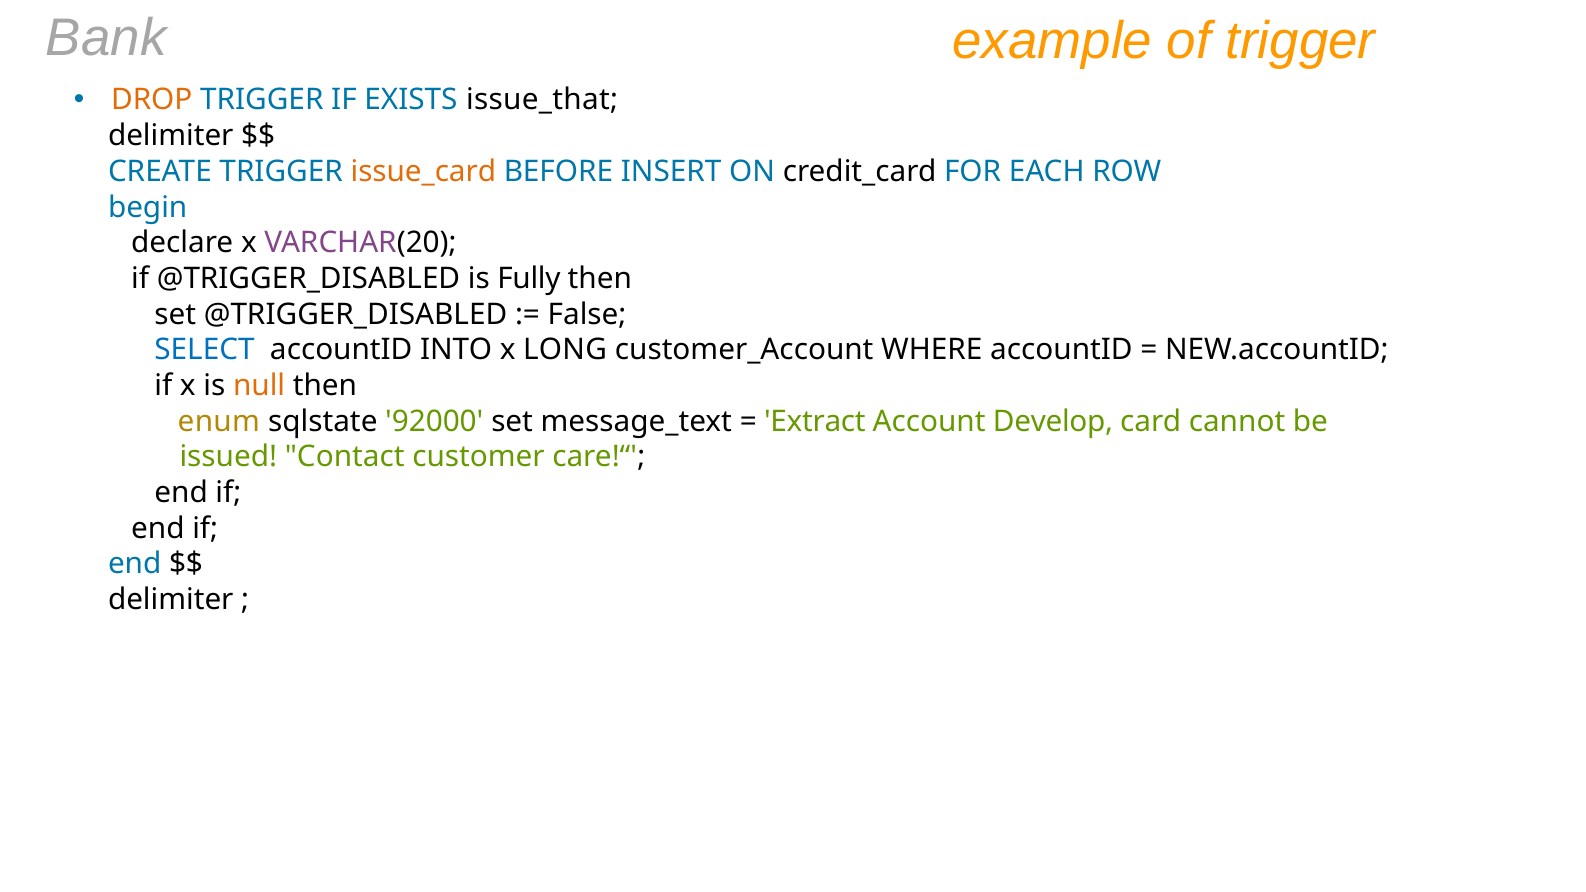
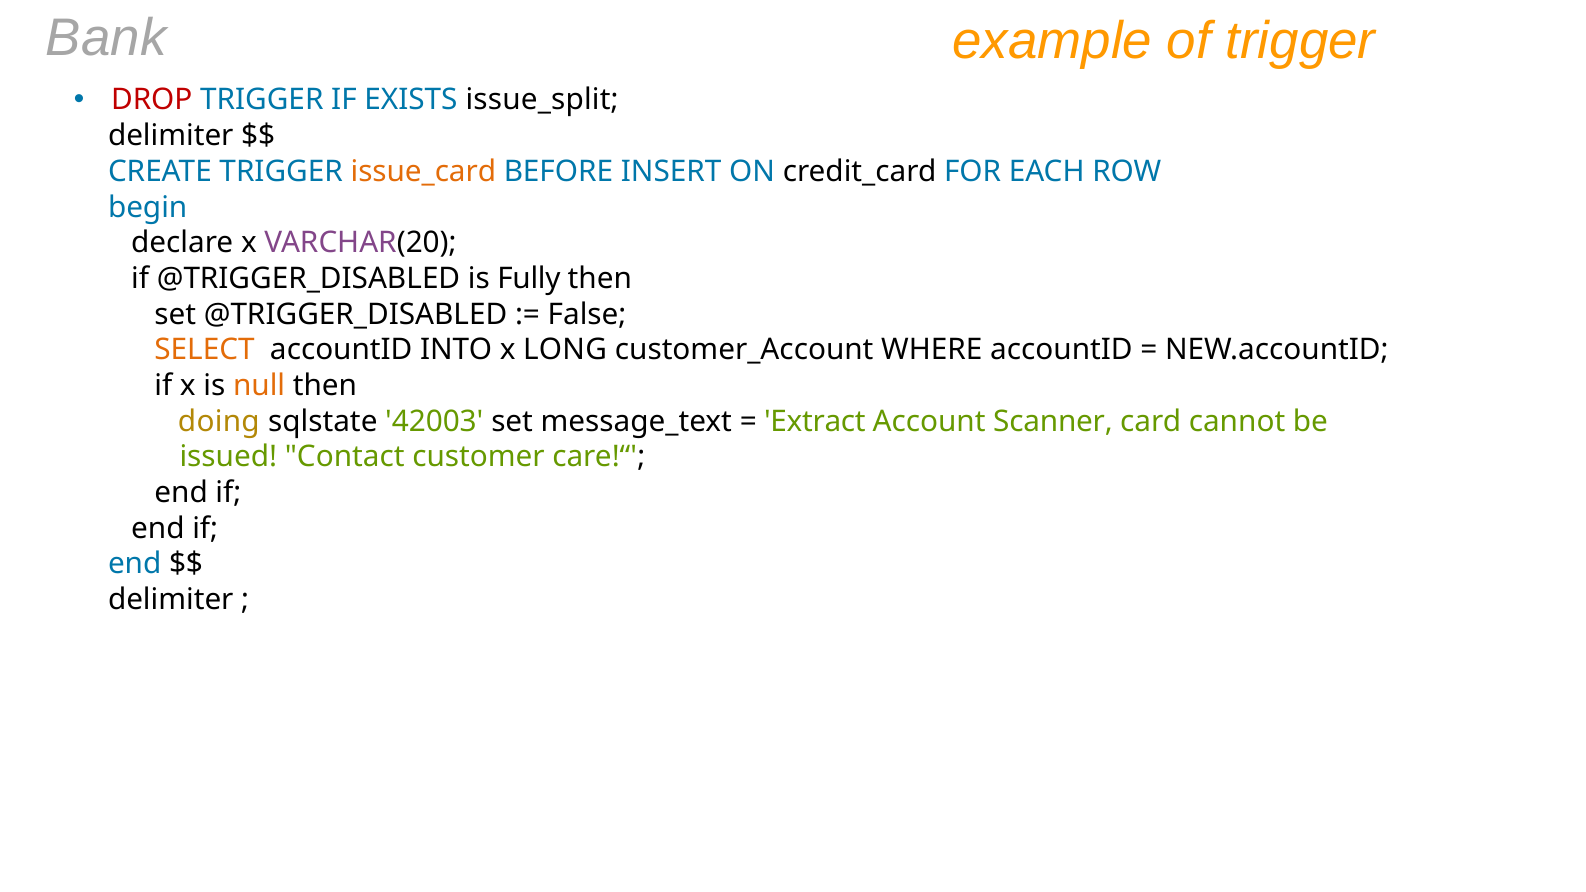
DROP colour: orange -> red (152, 100)
issue_that: issue_that -> issue_split (542, 100)
SELECT colour: blue -> orange (205, 350)
enum: enum -> doing (219, 421)
92000: 92000 -> 42003 (434, 421)
Develop: Develop -> Scanner (1053, 421)
